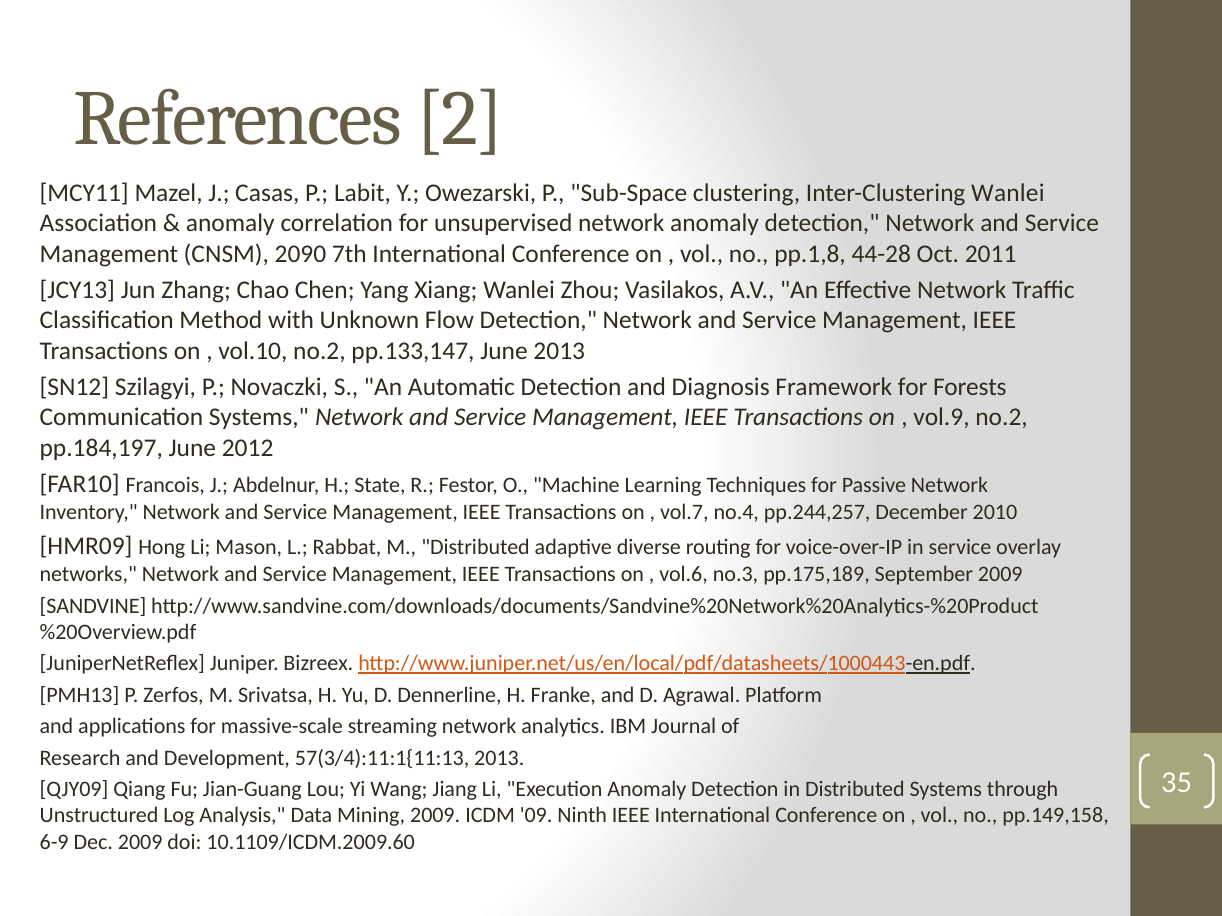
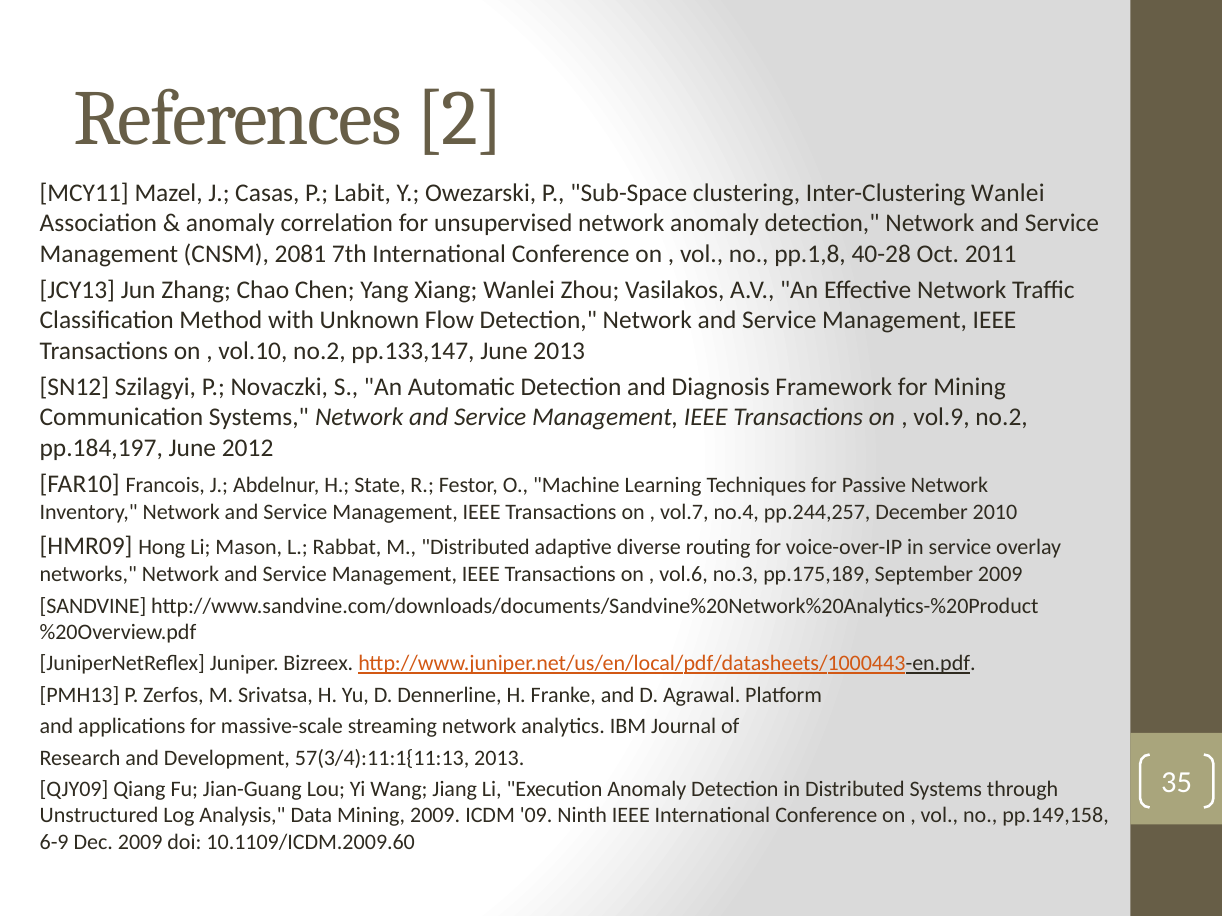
2090: 2090 -> 2081 (300, 254)
44-28: 44-28 -> 40-28 (881, 254)
for Forests: Forests -> Mining (970, 387)
